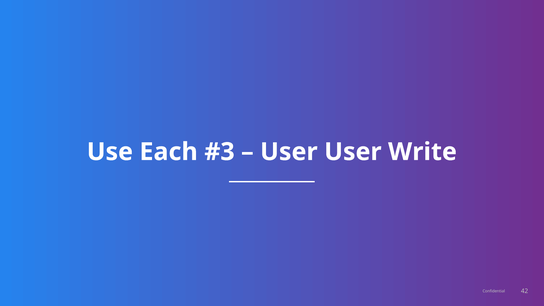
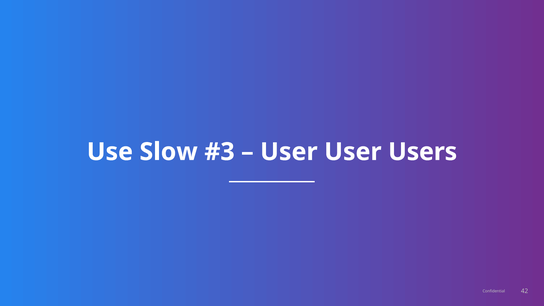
Each: Each -> Slow (169, 152)
Write: Write -> Users (423, 152)
